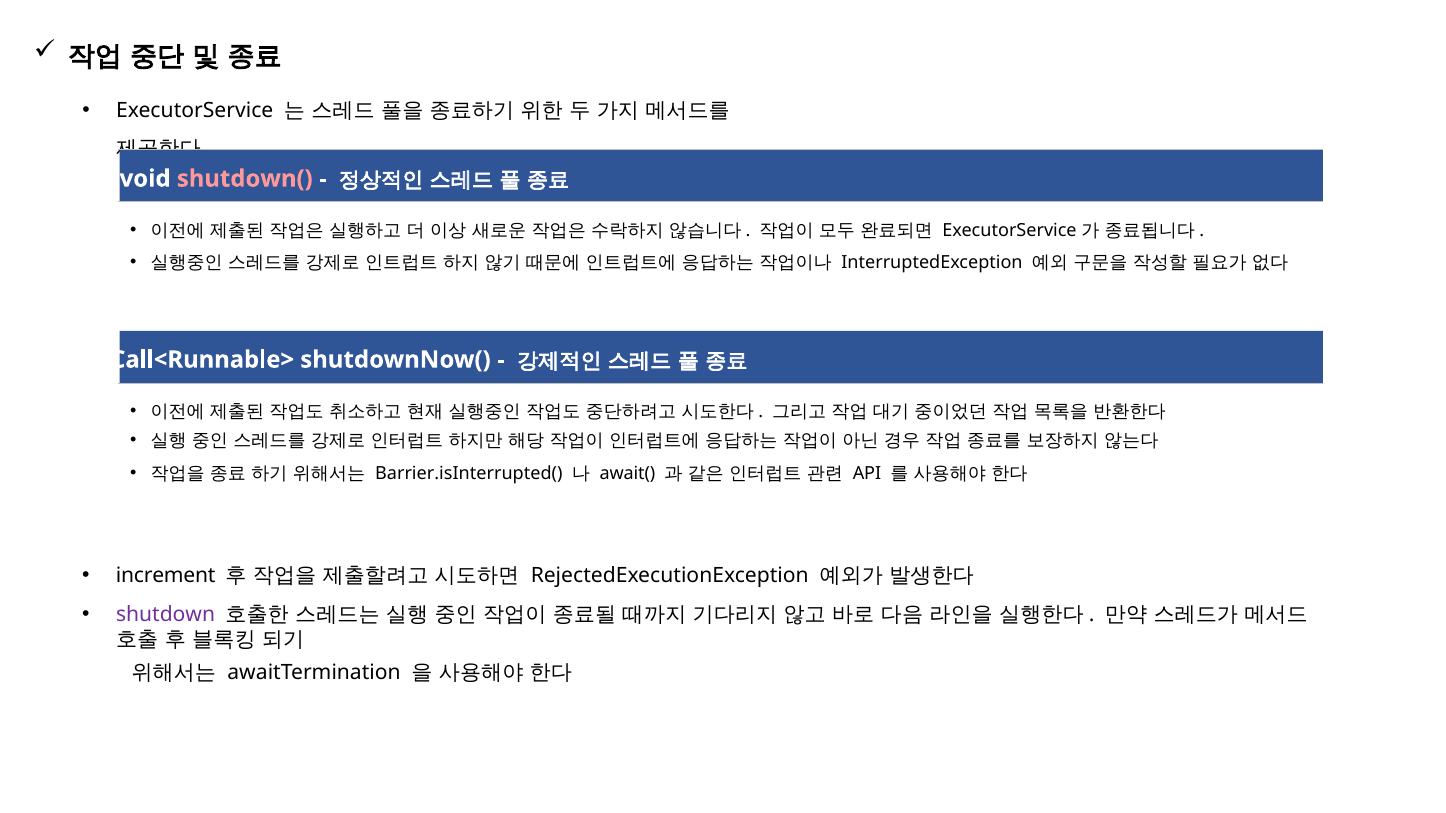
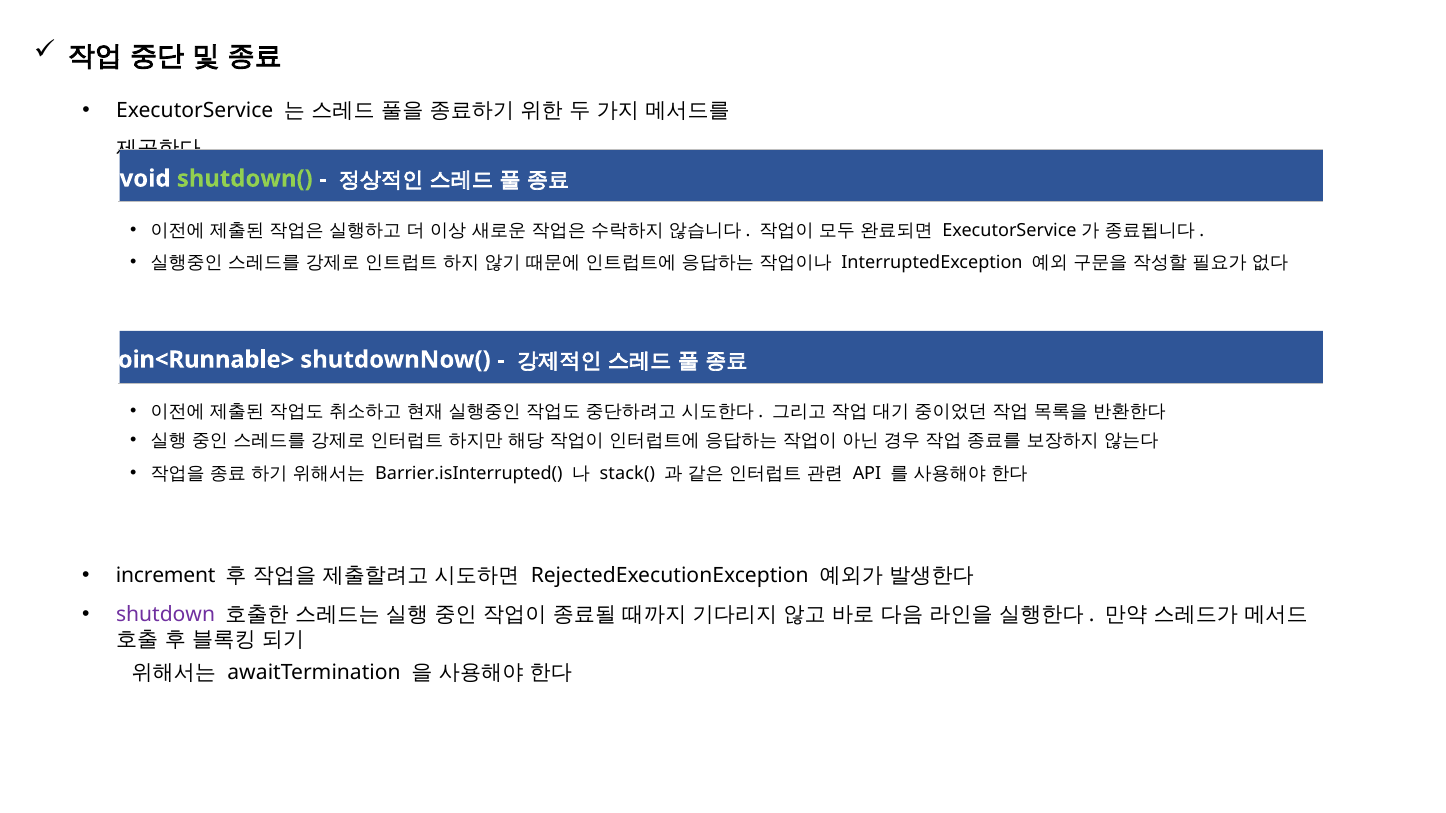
shutdown( colour: pink -> light green (245, 179)
Call<Runnable>: Call<Runnable> -> Join<Runnable> (202, 360)
await(: await( -> stack( (627, 473)
